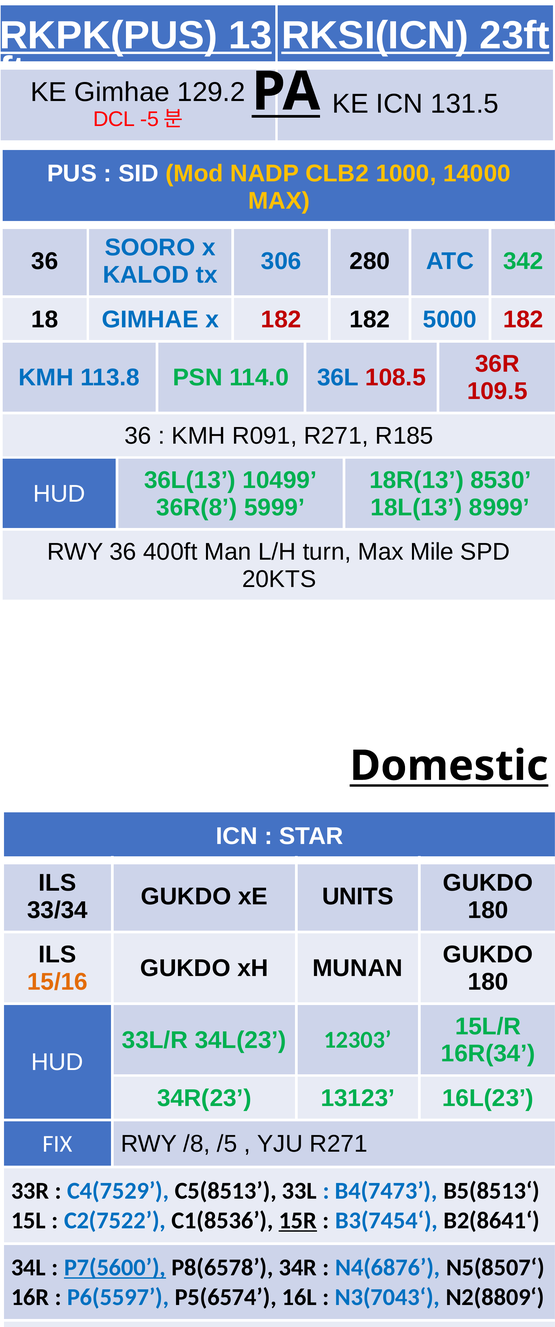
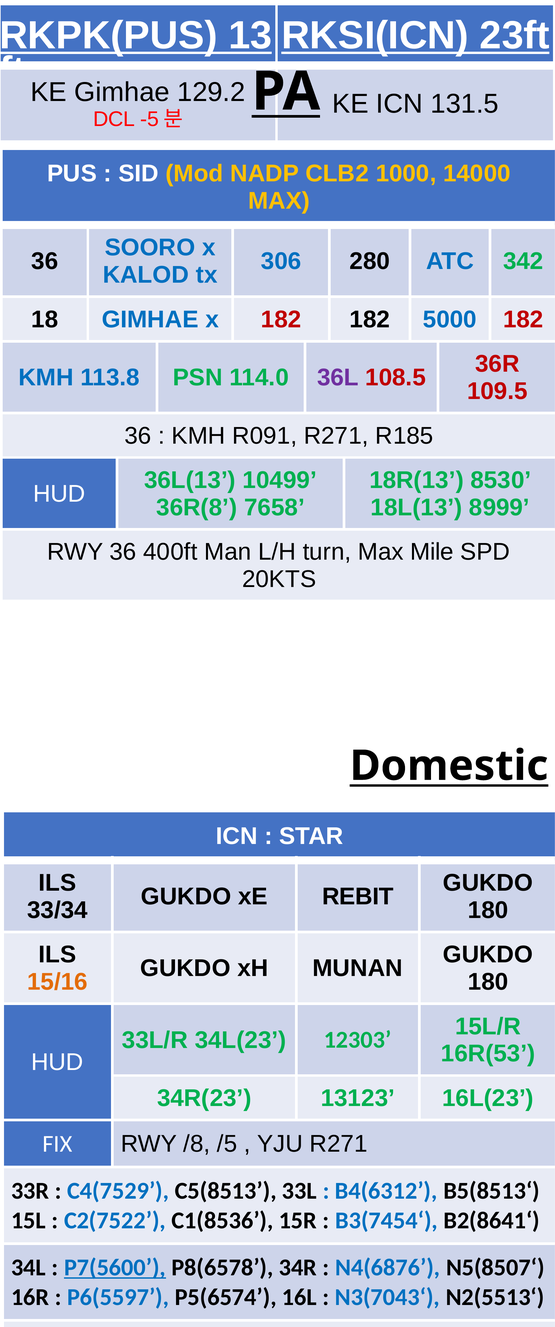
36L colour: blue -> purple (338, 378)
5999: 5999 -> 7658 (274, 508)
UNITS: UNITS -> REBIT (358, 897)
16R(34: 16R(34 -> 16R(53 (488, 1054)
B4(7473: B4(7473 -> B4(6312 (386, 1192)
15R underline: present -> none (298, 1221)
N2(8809‘: N2(8809‘ -> N2(5513‘ (495, 1298)
